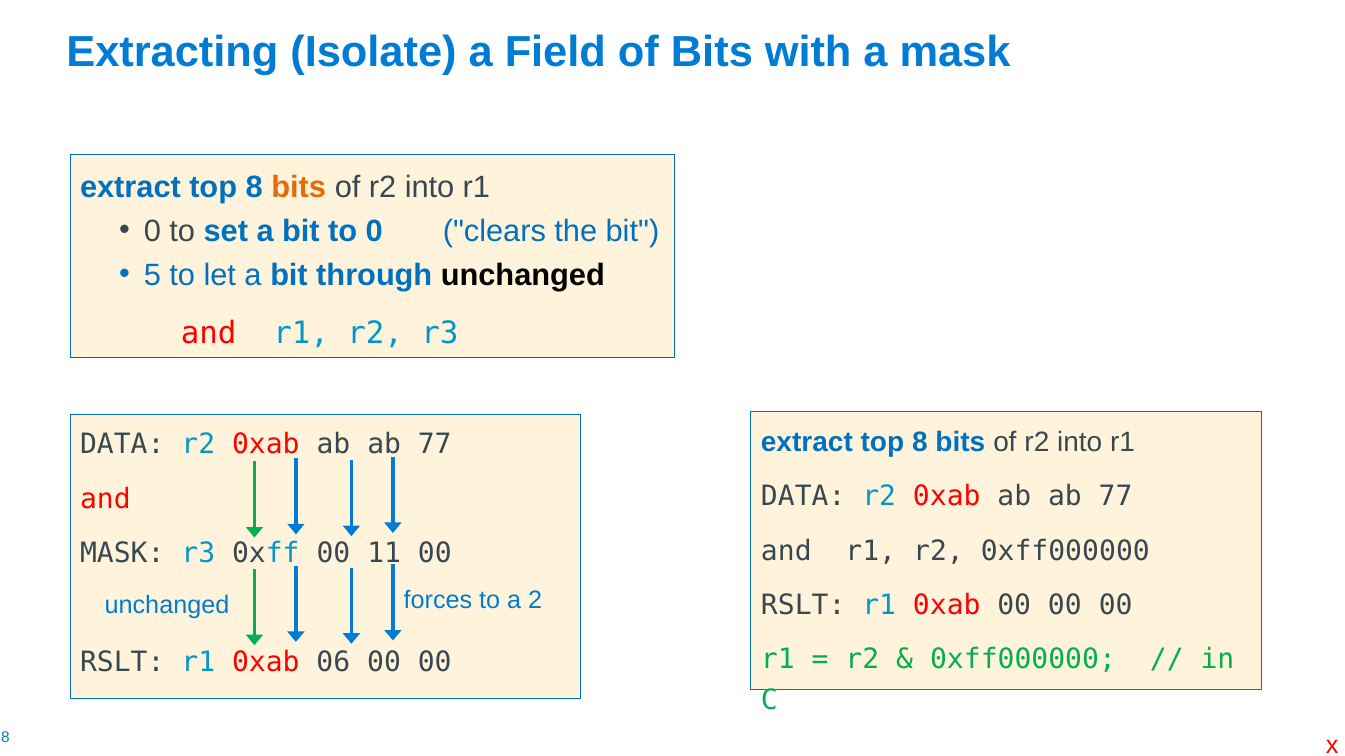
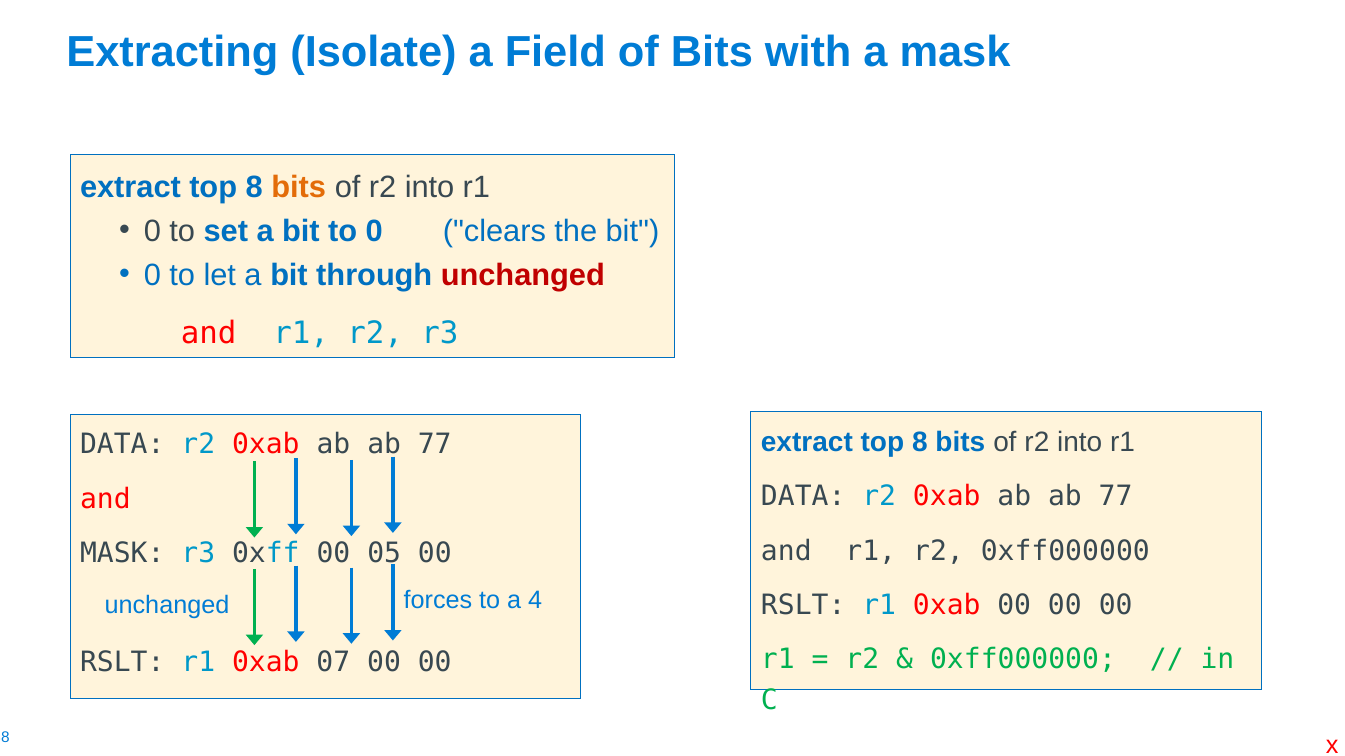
5: 5 -> 0 (152, 275)
unchanged colour: black -> red (523, 275)
11: 11 -> 05 (384, 554)
2: 2 -> 4 (535, 600)
06: 06 -> 07 (333, 663)
